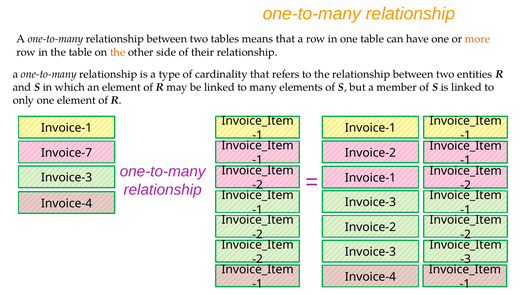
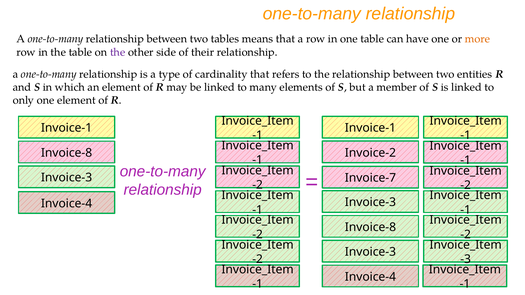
the colour: orange -> purple (118, 52)
Invoice-7: Invoice-7 -> Invoice-8 (67, 153)
Invoice-1: Invoice-1 -> Invoice-7 (370, 178)
Invoice-2: Invoice-2 -> Invoice-8 (370, 227)
